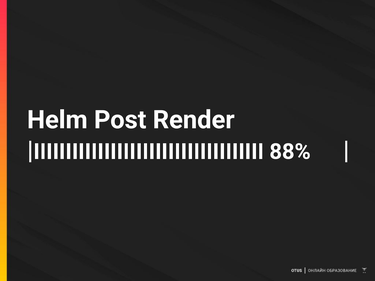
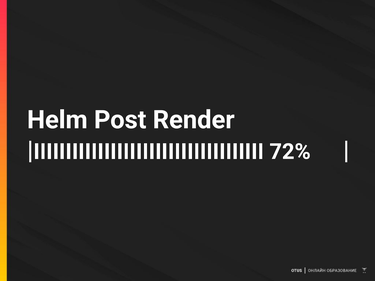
88%: 88% -> 72% (290, 152)
